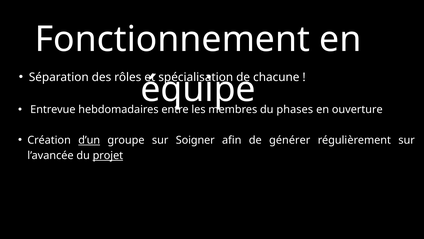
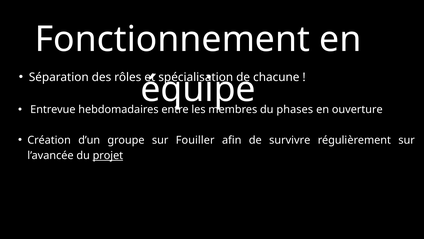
d’un underline: present -> none (89, 140)
Soigner: Soigner -> Fouiller (195, 140)
générer: générer -> survivre (290, 140)
